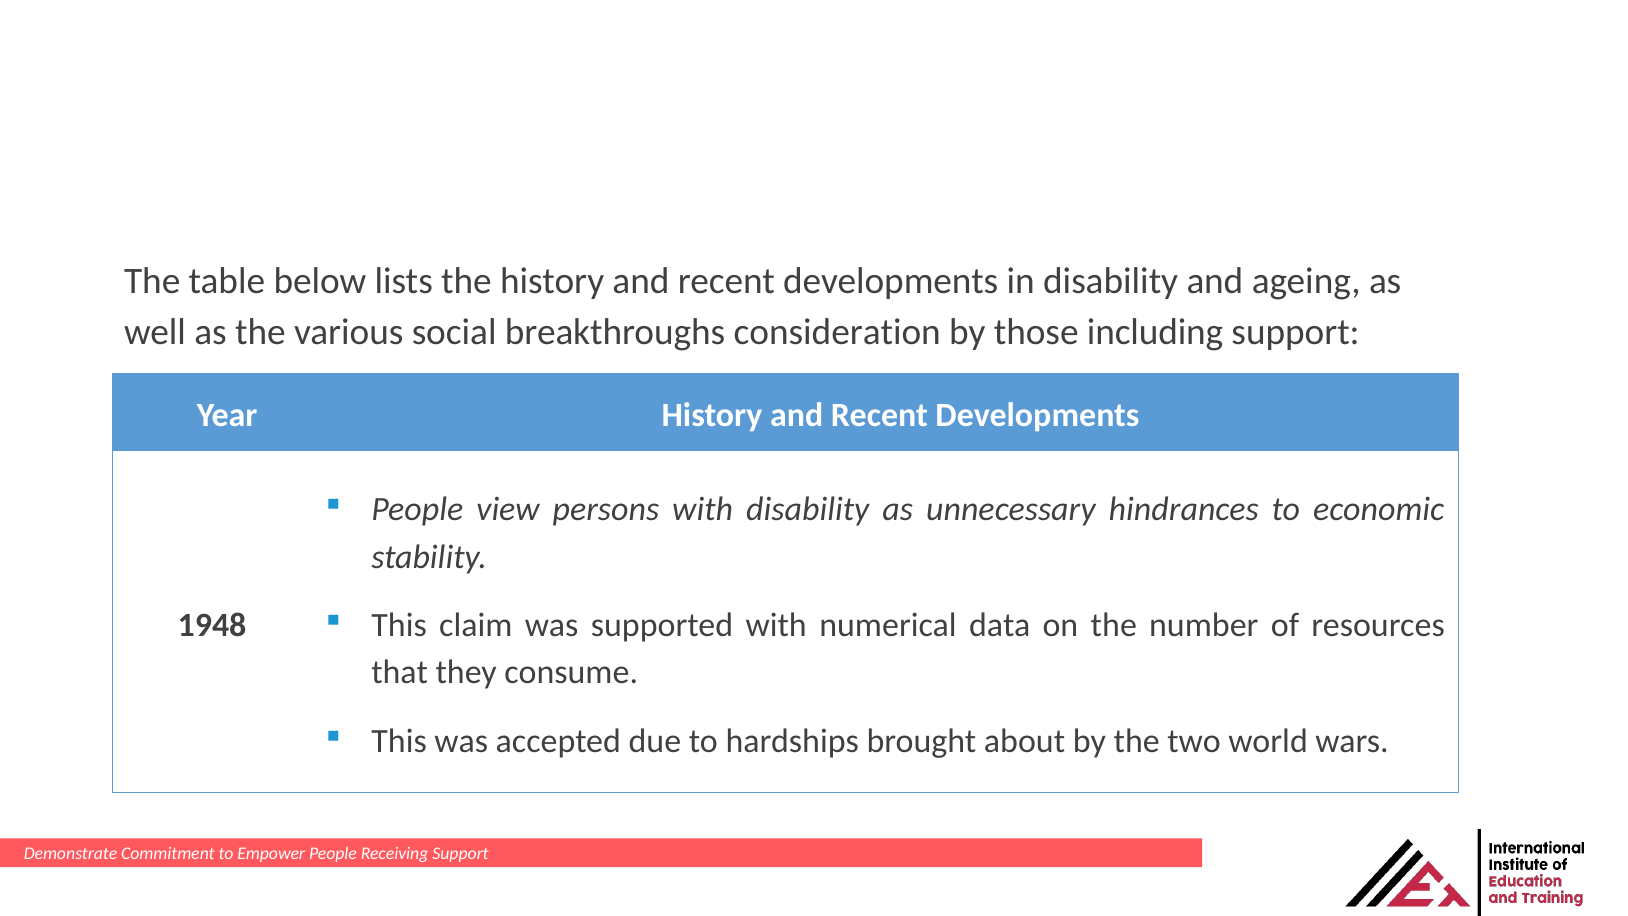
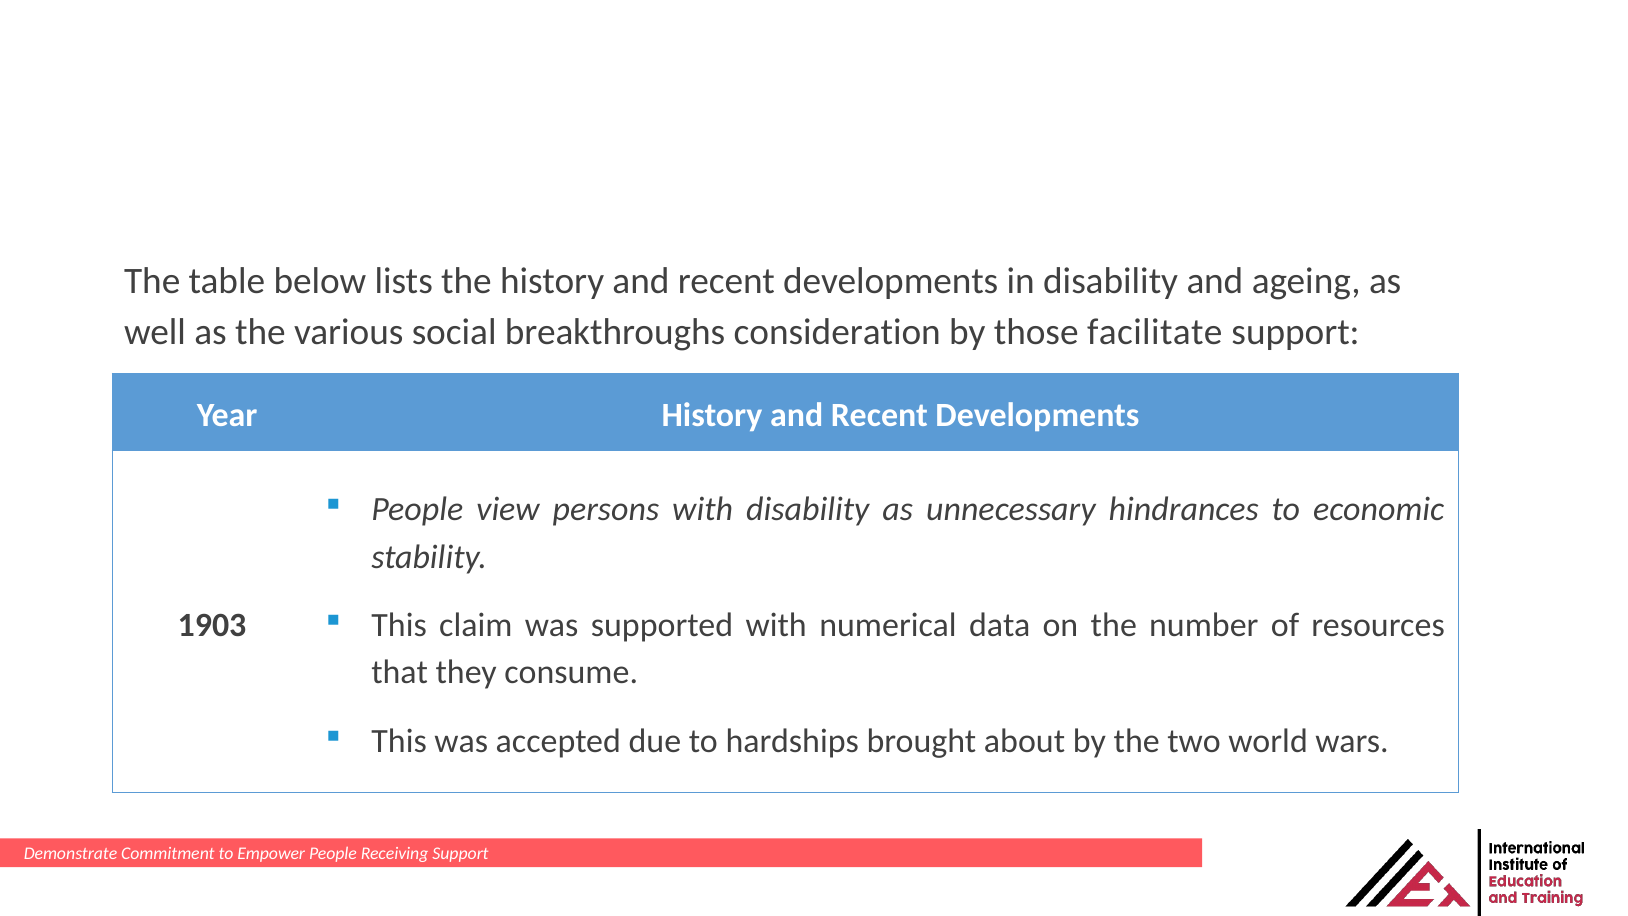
including: including -> facilitate (1155, 332)
1948: 1948 -> 1903 (212, 625)
